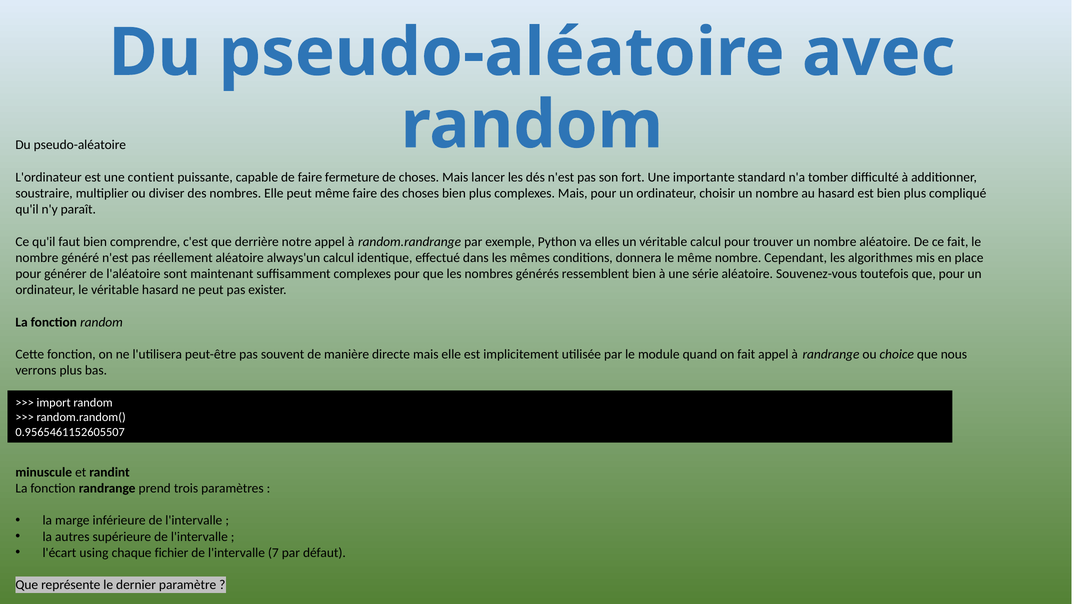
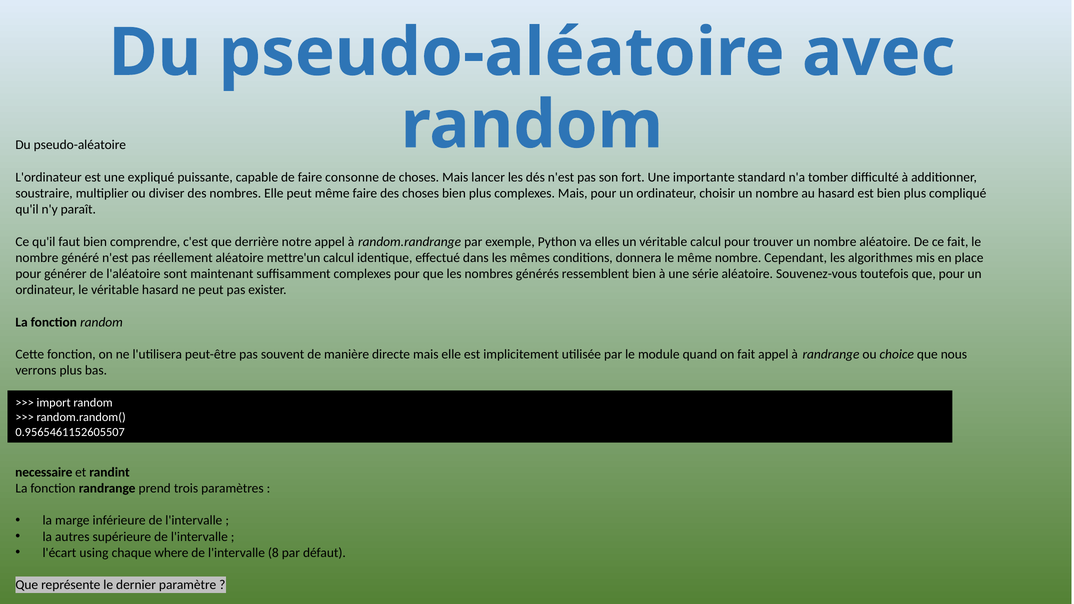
contient: contient -> expliqué (151, 177)
fermeture: fermeture -> consonne (352, 177)
always'un: always'un -> mettre'un (294, 258)
minuscule: minuscule -> necessaire (44, 472)
fichier: fichier -> where (171, 553)
7: 7 -> 8 (273, 553)
